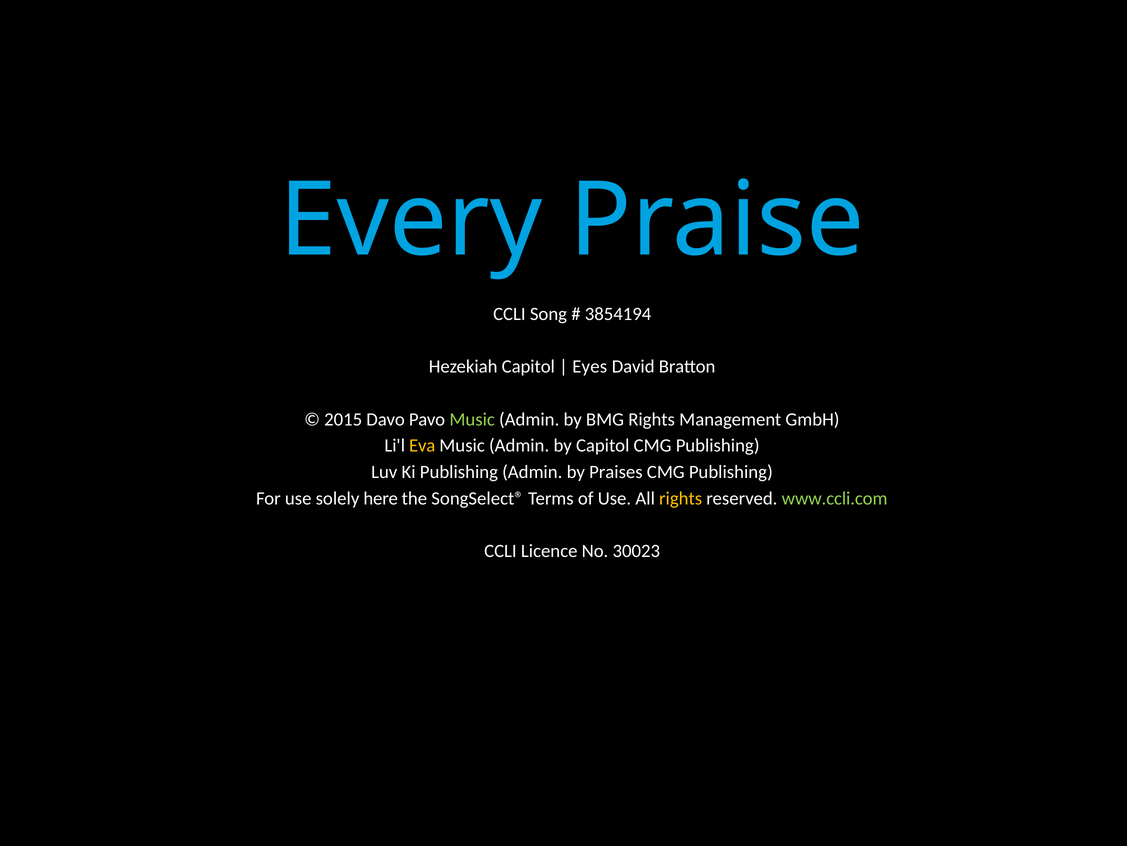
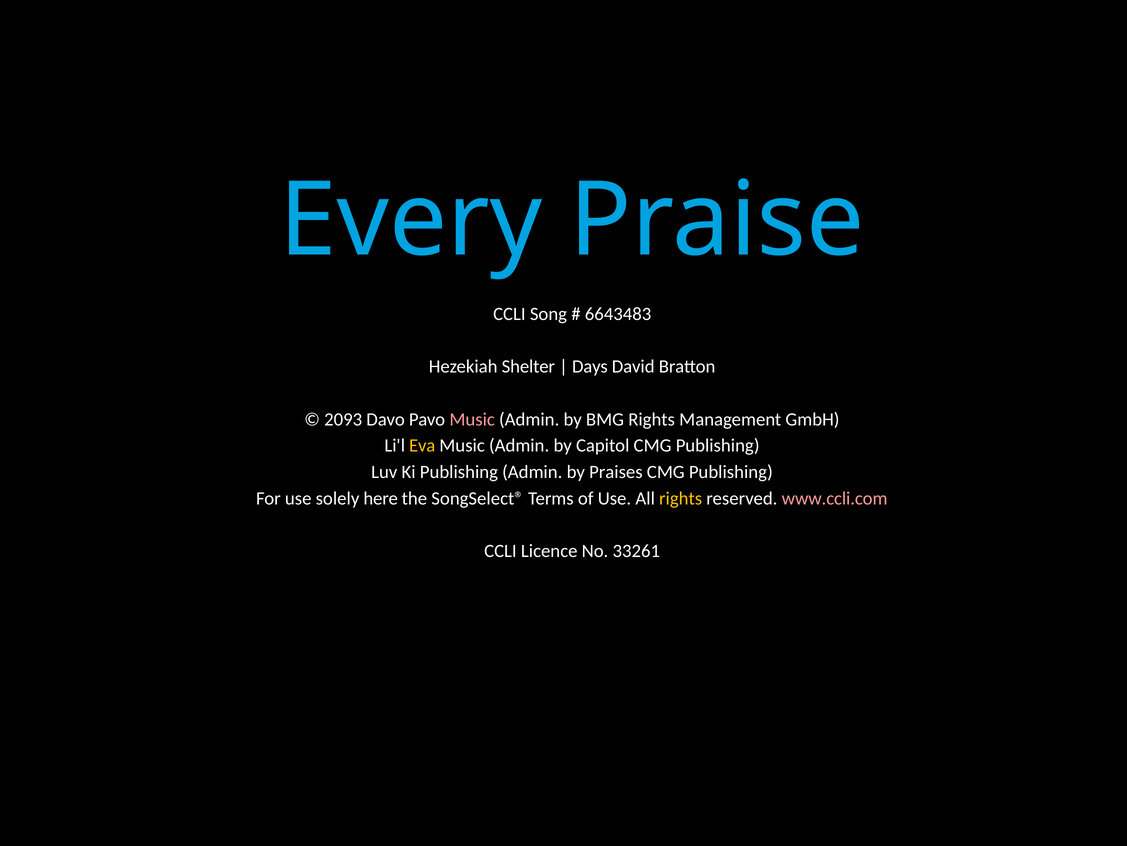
3854194: 3854194 -> 6643483 (618, 314)
Hezekiah Capitol: Capitol -> Shelter (528, 366)
Eyes: Eyes -> Days (590, 366)
2015: 2015 -> 2093 (343, 419)
Music colour: light green -> pink (472, 419)
www.ccli.com colour: light green -> pink (835, 498)
30023: 30023 -> 33261 (636, 551)
